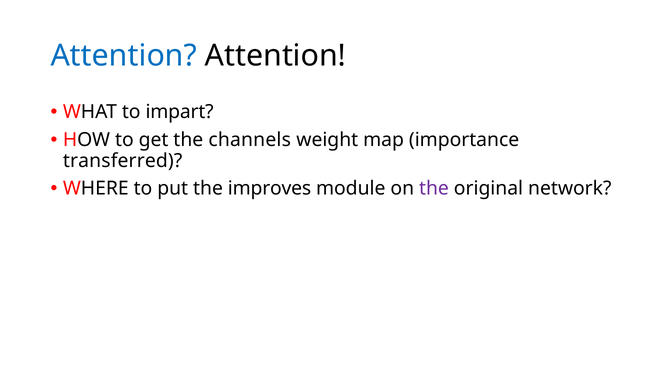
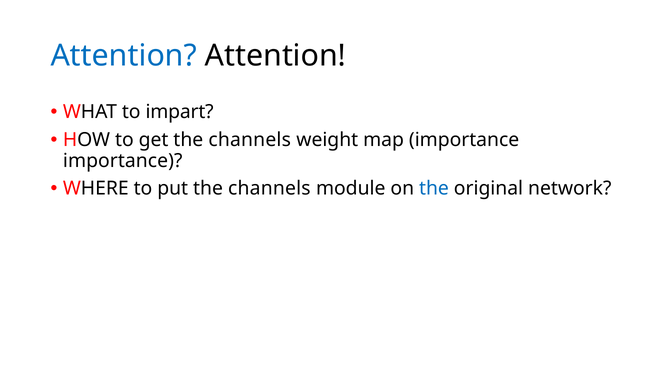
transferred: transferred -> importance (123, 161)
put the improves: improves -> channels (269, 189)
the colour: purple -> blue (434, 189)
